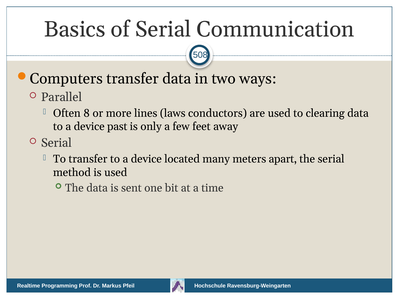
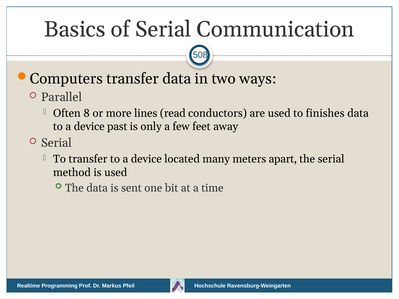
laws: laws -> read (173, 113)
clearing: clearing -> finishes (325, 113)
